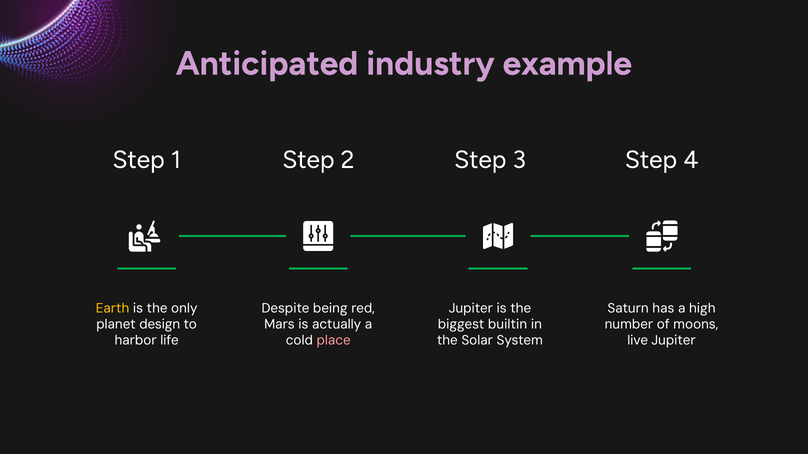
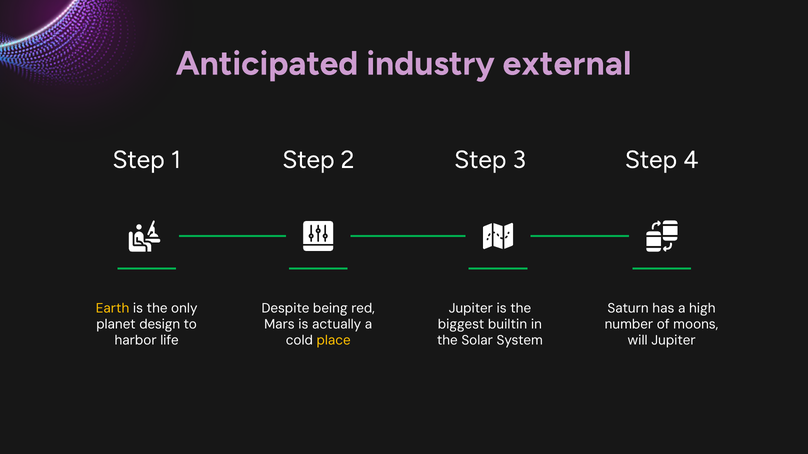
example: example -> external (567, 64)
place colour: pink -> yellow (334, 341)
live: live -> will (638, 341)
